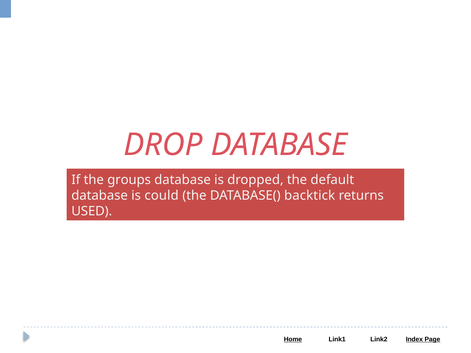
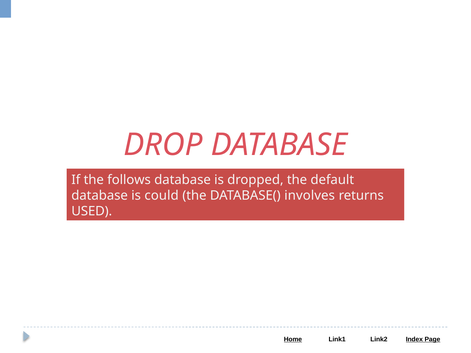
groups: groups -> follows (129, 180)
backtick: backtick -> involves (310, 196)
